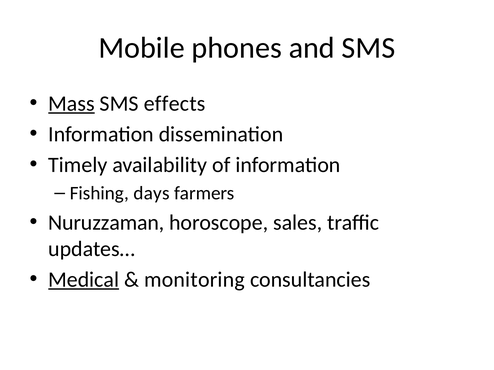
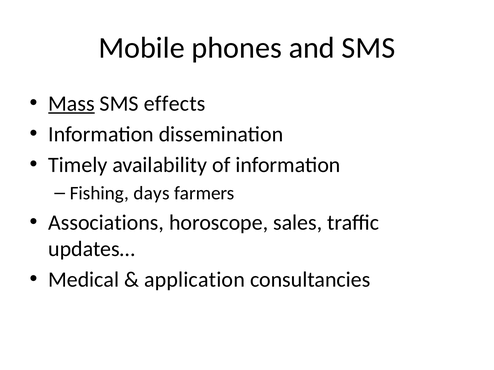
Nuruzzaman: Nuruzzaman -> Associations (106, 223)
Medical underline: present -> none (84, 280)
monitoring: monitoring -> application (194, 280)
